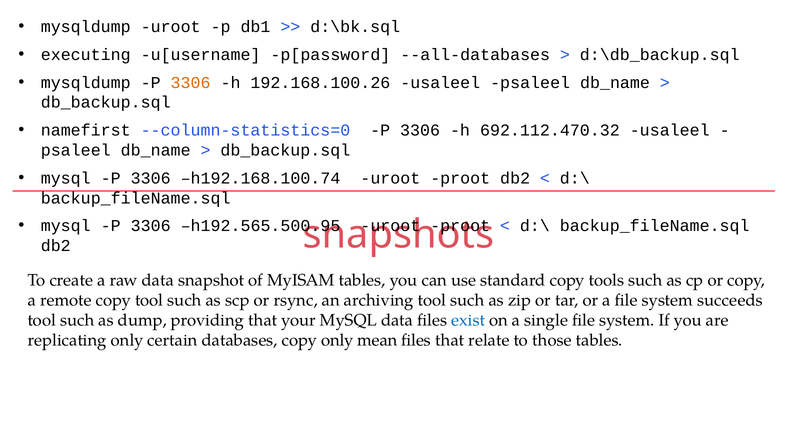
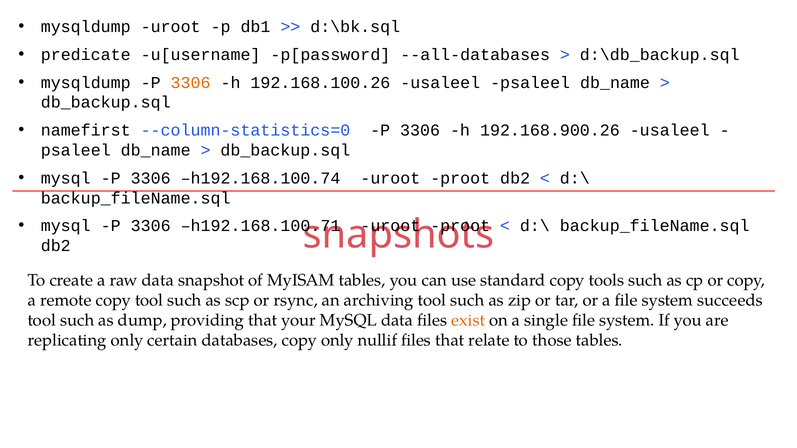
executing: executing -> predicate (86, 55)
692.112.470.32: 692.112.470.32 -> 192.168.900.26 (550, 130)
h192.565.500.95: h192.565.500.95 -> h192.168.100.71 (260, 226)
exist colour: blue -> orange (468, 320)
mean: mean -> nullif (377, 340)
